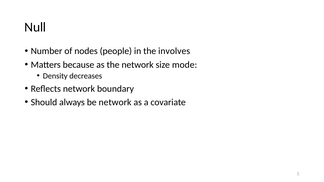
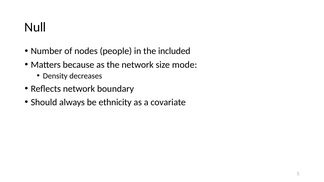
involves: involves -> included (174, 51)
be network: network -> ethnicity (115, 102)
